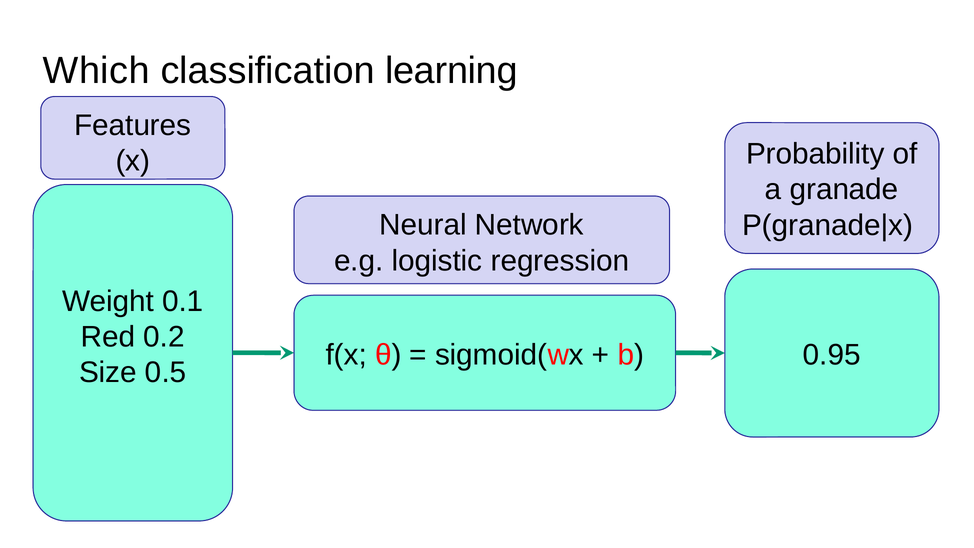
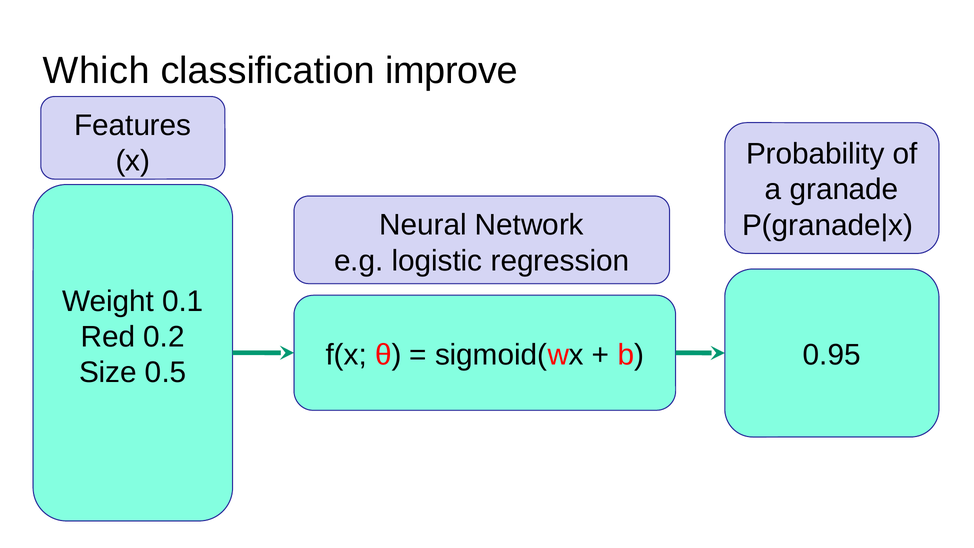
learning: learning -> improve (451, 71)
